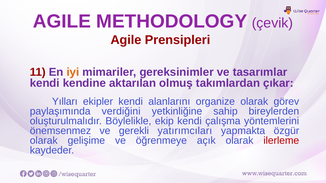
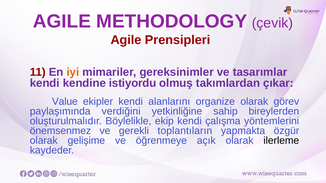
aktarılan: aktarılan -> istiyordu (133, 83)
Yılları: Yılları -> Value (65, 102)
yatırımcıları: yatırımcıları -> toplantıların (185, 131)
ilerleme colour: red -> black (281, 141)
